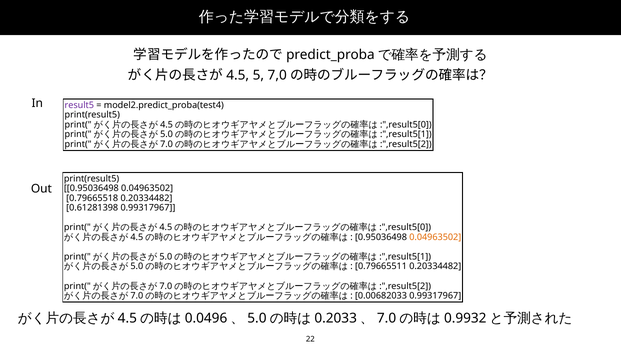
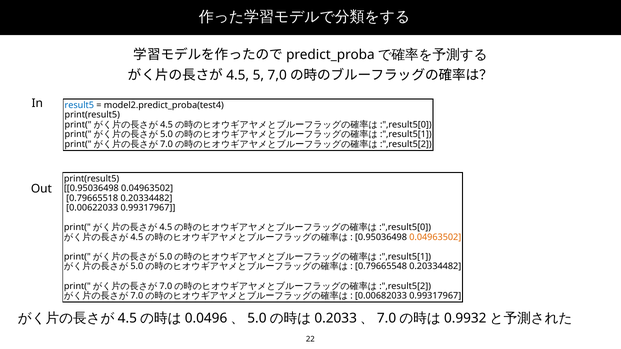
result5 colour: purple -> blue (79, 105)
0.61281398: 0.61281398 -> 0.00622033 (92, 208)
0.79665511: 0.79665511 -> 0.79665548 (381, 267)
